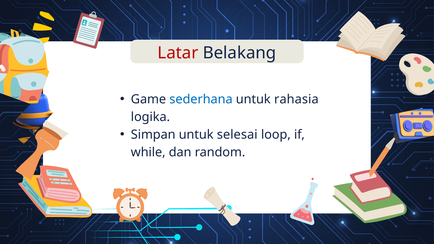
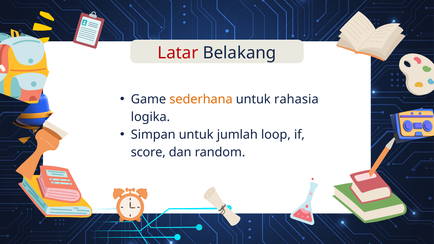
sederhana colour: blue -> orange (201, 99)
selesai: selesai -> jumlah (237, 135)
while: while -> score (148, 152)
